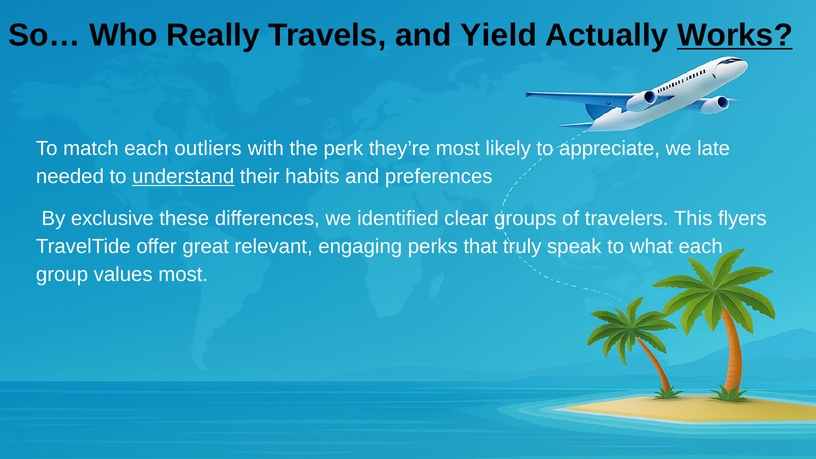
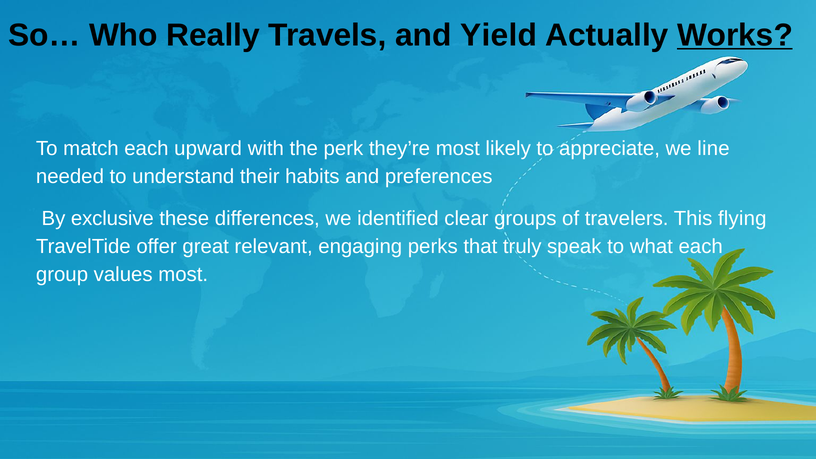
outliers: outliers -> upward (208, 149)
late: late -> line (714, 149)
understand underline: present -> none (183, 177)
flyers: flyers -> flying (742, 218)
